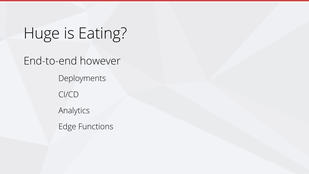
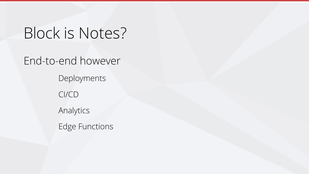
Huge: Huge -> Block (42, 33)
Eating: Eating -> Notes (103, 33)
